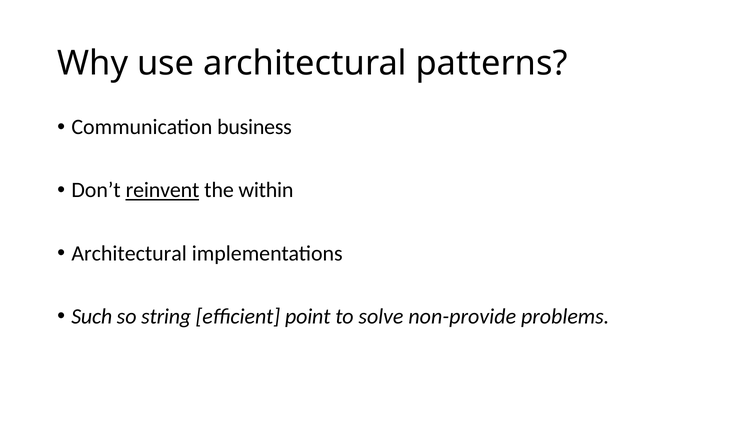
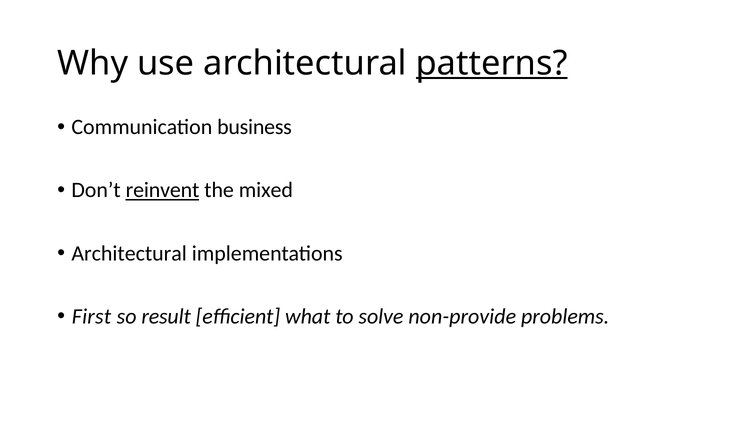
patterns underline: none -> present (492, 63)
within: within -> mixed (266, 190)
Such: Such -> First (92, 316)
string: string -> result (166, 316)
point: point -> what (308, 316)
